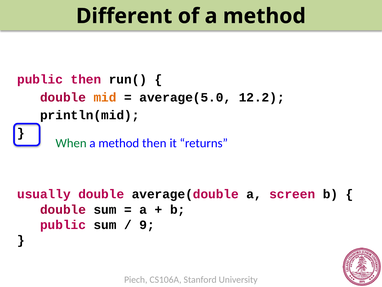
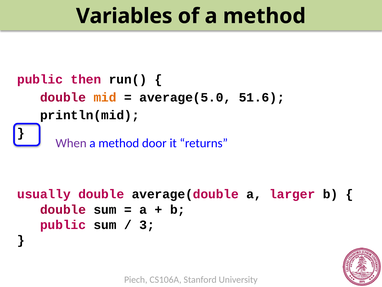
Different: Different -> Variables (124, 16)
12.2: 12.2 -> 51.6 (262, 97)
When colour: green -> purple (71, 143)
method then: then -> door (154, 143)
screen: screen -> larger (292, 194)
9: 9 -> 3 (147, 224)
